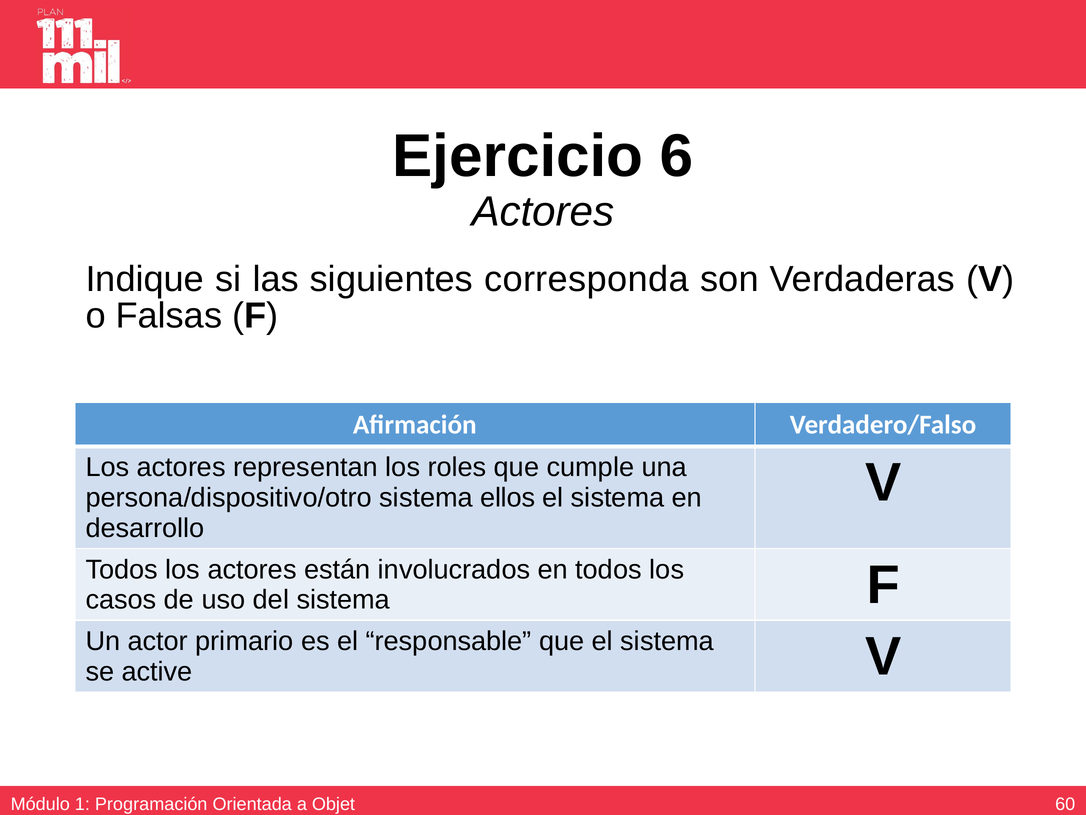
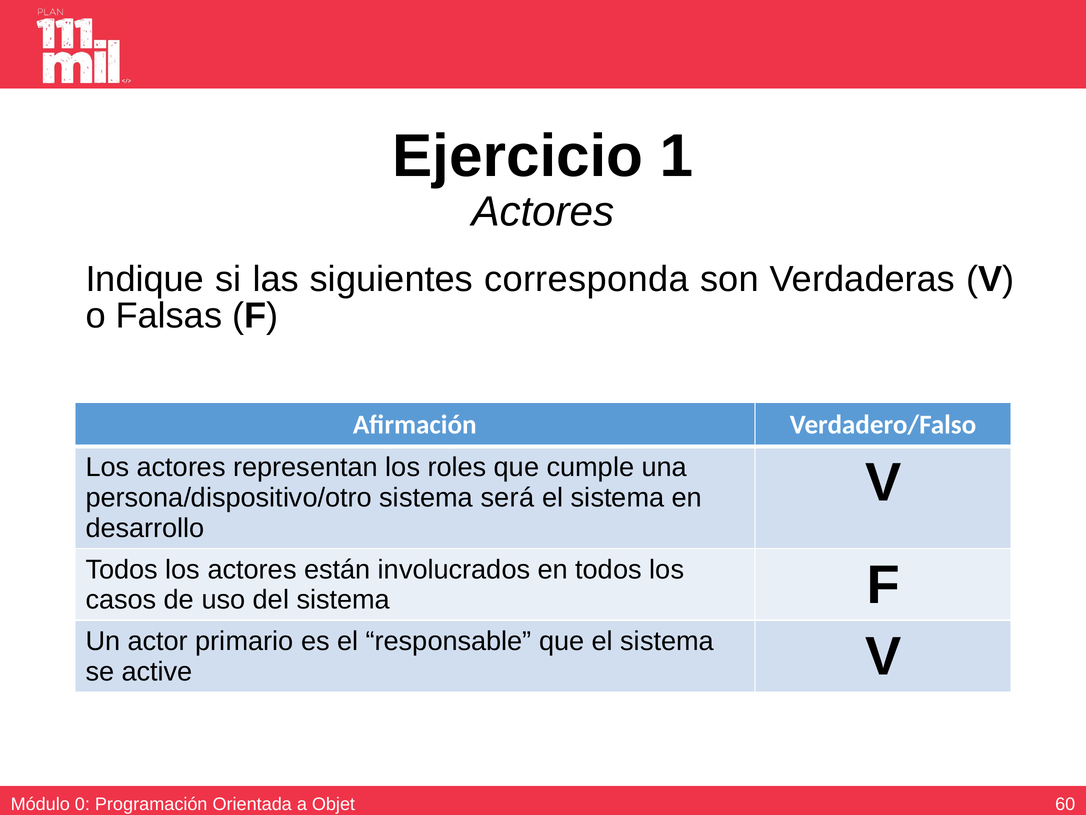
6: 6 -> 1 (677, 156)
ellos: ellos -> será (507, 498)
1: 1 -> 0 (82, 804)
